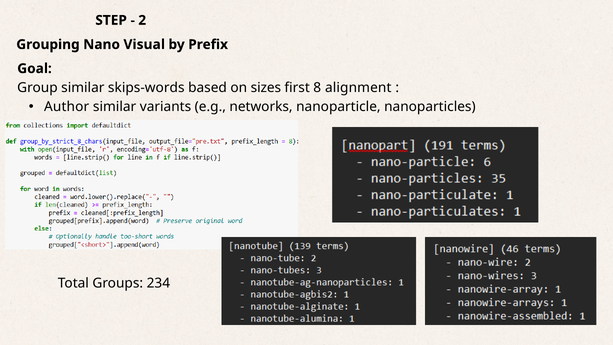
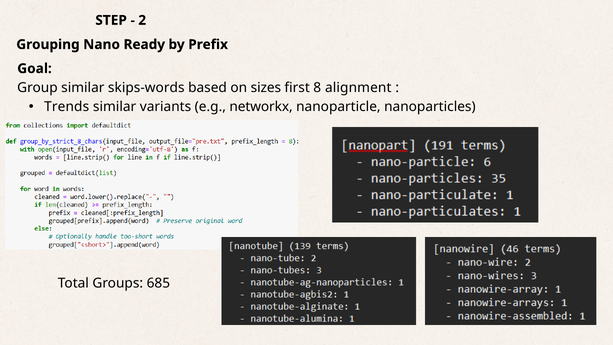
Visual: Visual -> Ready (144, 44)
Author: Author -> Trends (67, 107)
networks: networks -> networkx (261, 107)
234: 234 -> 685 (158, 283)
